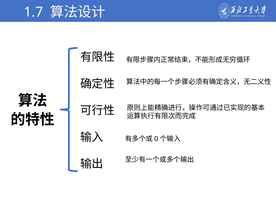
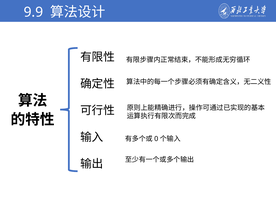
1.7: 1.7 -> 9.9 (33, 12)
